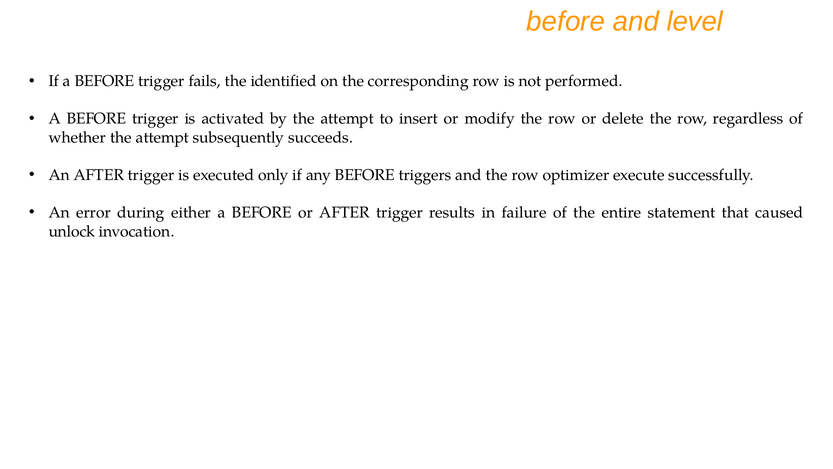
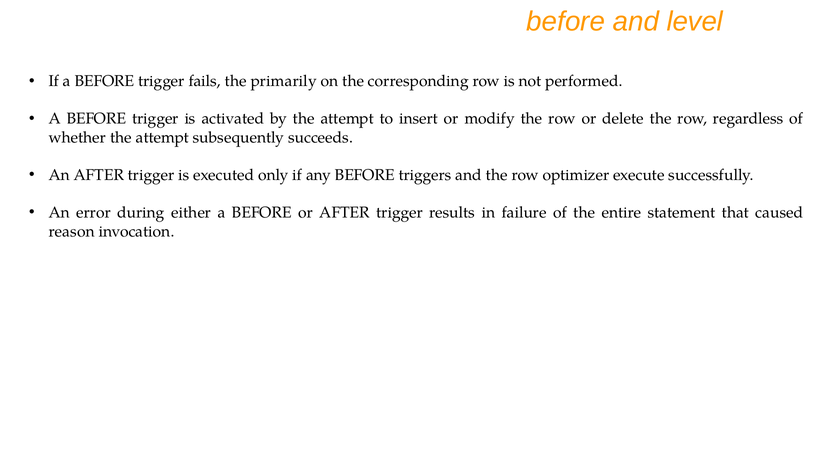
identified: identified -> primarily (284, 81)
unlock: unlock -> reason (72, 231)
